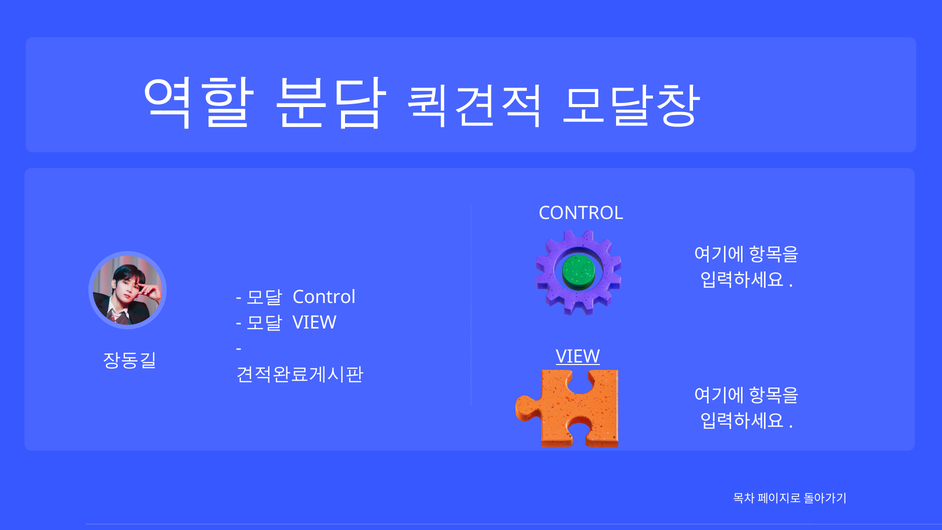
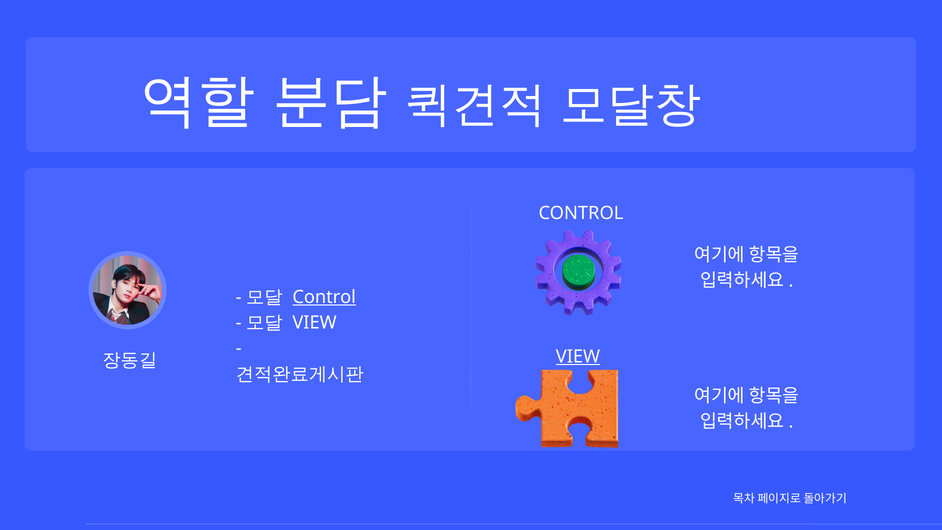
Control underline: none -> present (324, 297)
